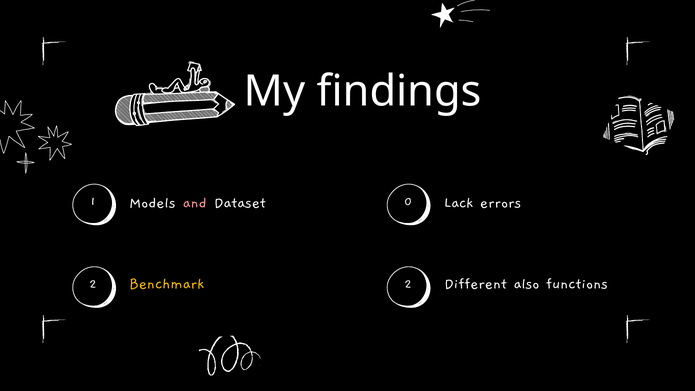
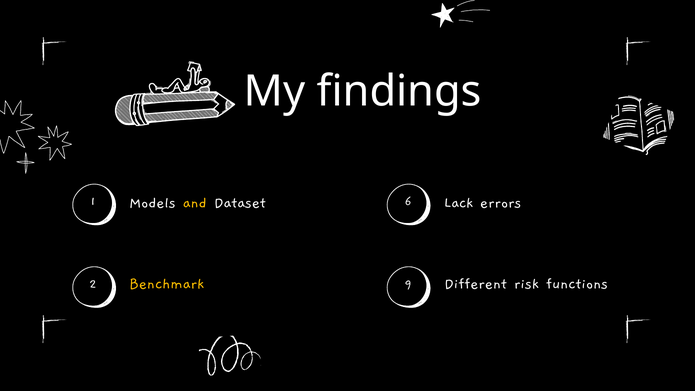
0: 0 -> 6 (408, 201)
and colour: pink -> yellow (195, 202)
also: also -> risk (527, 283)
2 2: 2 -> 9 (408, 284)
